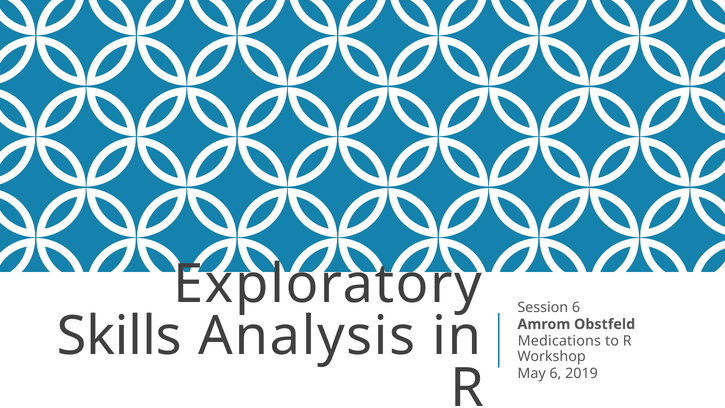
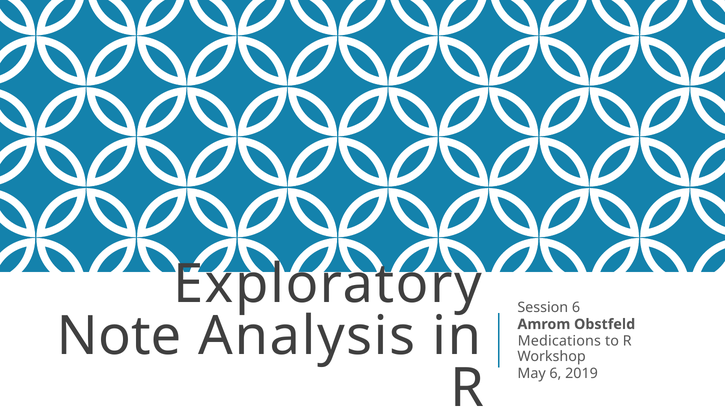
Skills: Skills -> Note (119, 336)
